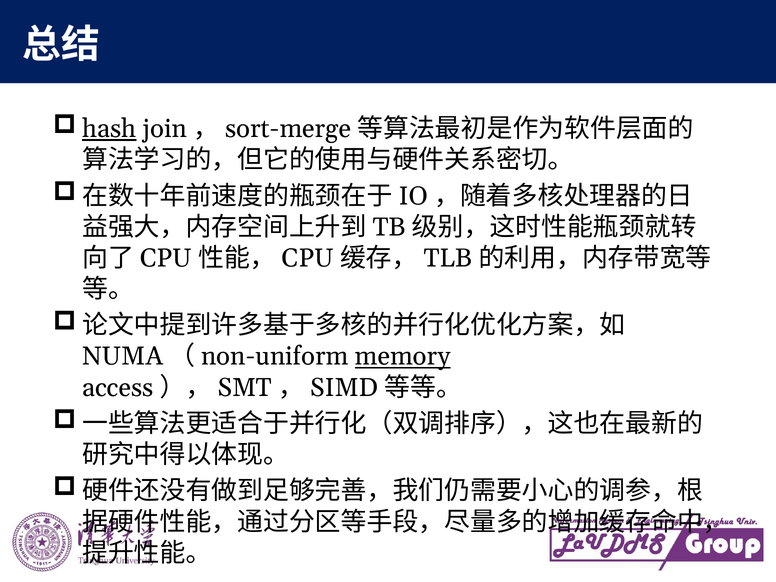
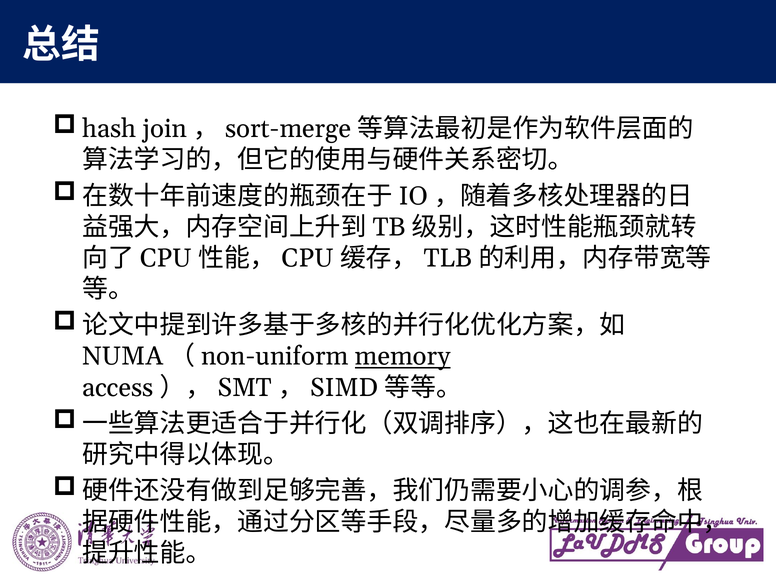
hash underline: present -> none (109, 129)
